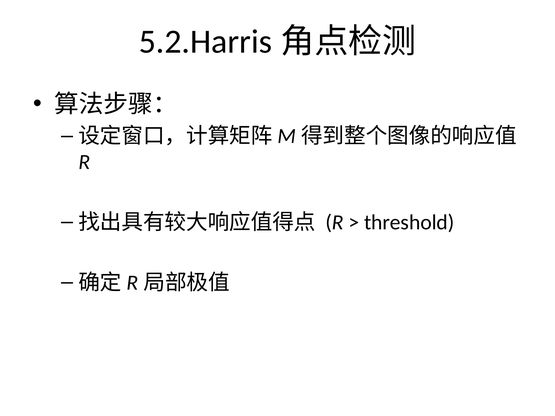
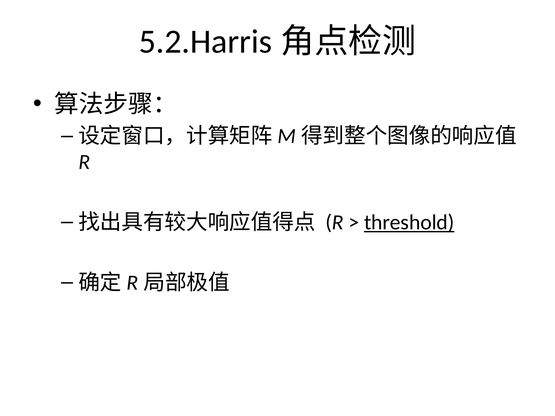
threshold underline: none -> present (409, 222)
